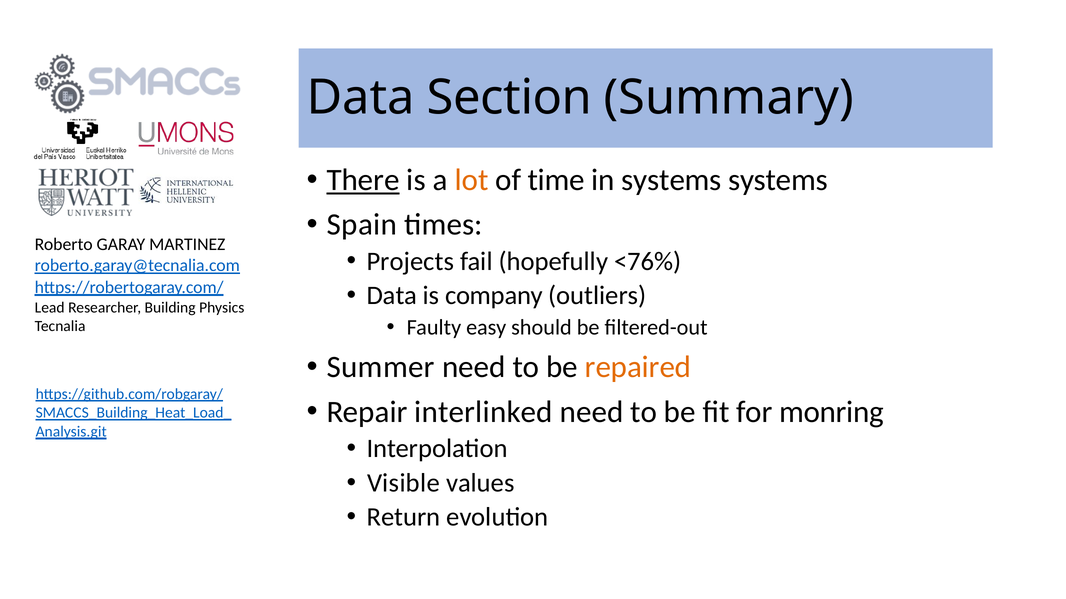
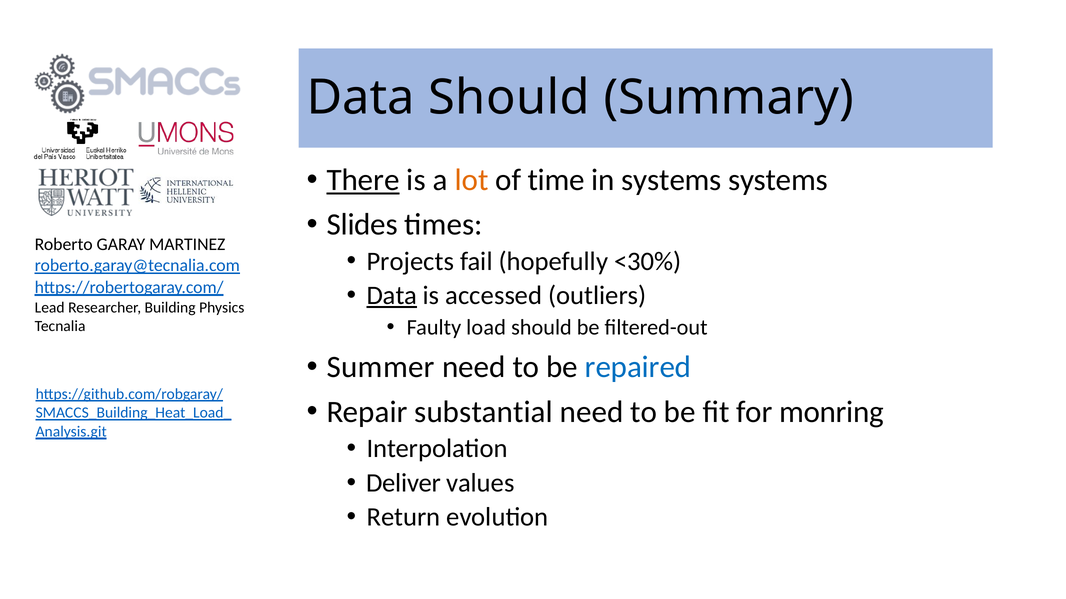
Data Section: Section -> Should (509, 98)
Spain: Spain -> Slides (362, 225)
<76%: <76% -> <30% (648, 262)
Data underline: none -> present (392, 296)
company: company -> accessed (494, 296)
easy: easy -> load (486, 328)
repaired colour: orange -> blue (638, 368)
interlinked: interlinked -> substantial (484, 412)
Visible: Visible -> Deliver (404, 483)
